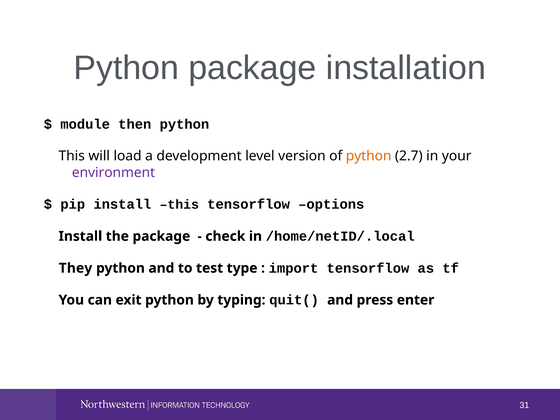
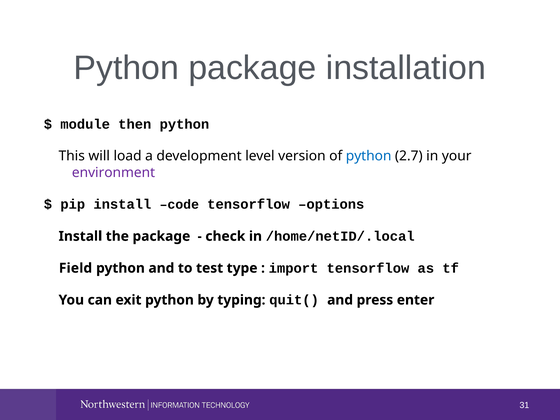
python colour: orange -> blue (369, 156)
install this: this -> code (179, 205)
They: They -> Field (75, 268)
